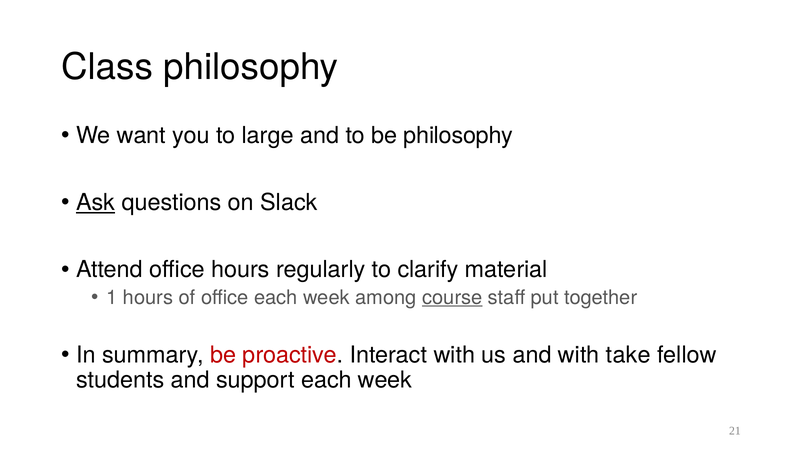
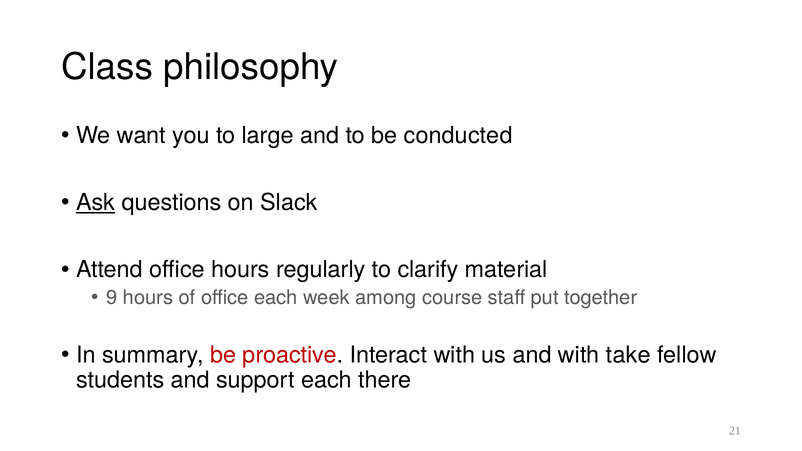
be philosophy: philosophy -> conducted (458, 136)
1: 1 -> 9 (112, 297)
course underline: present -> none (452, 297)
support each week: week -> there (385, 380)
